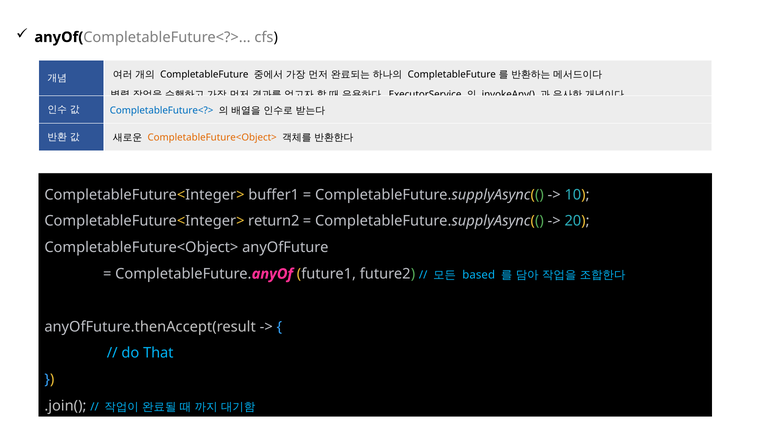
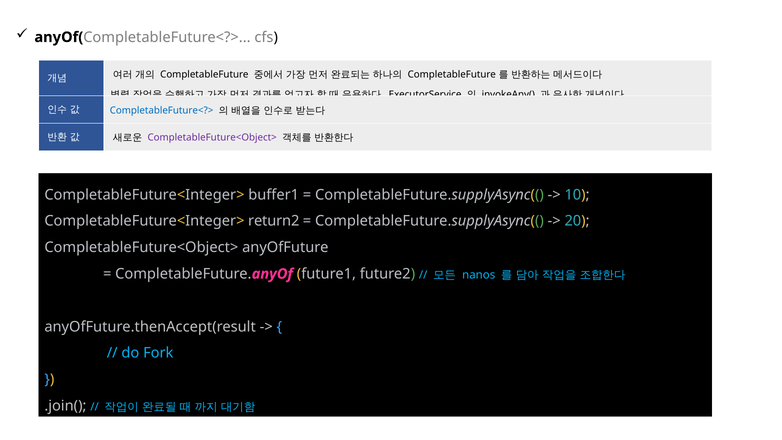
CompletableFuture<Object> colour: orange -> purple (212, 138)
based: based -> nanos (479, 275)
That: That -> Fork (158, 353)
